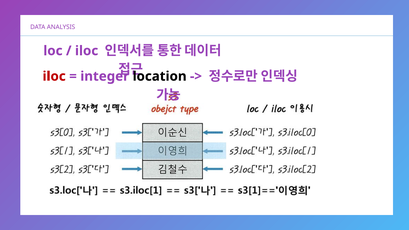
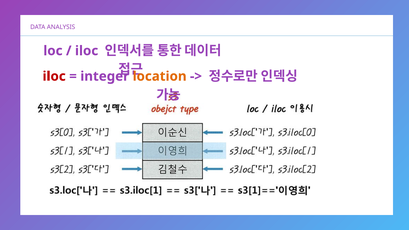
location colour: black -> orange (160, 76)
